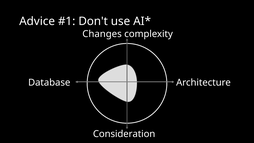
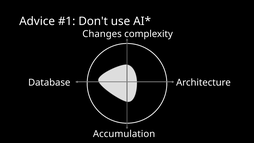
Consideration: Consideration -> Accumulation (124, 134)
